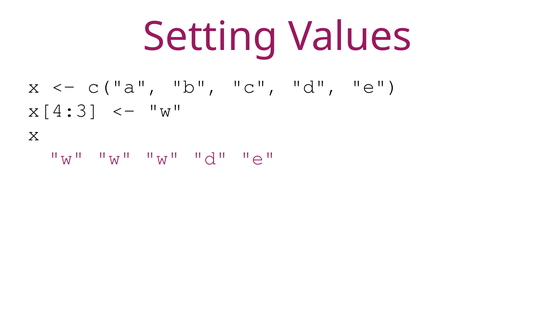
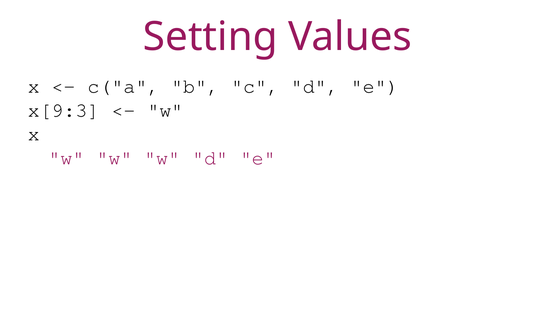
x[4:3: x[4:3 -> x[9:3 (64, 110)
